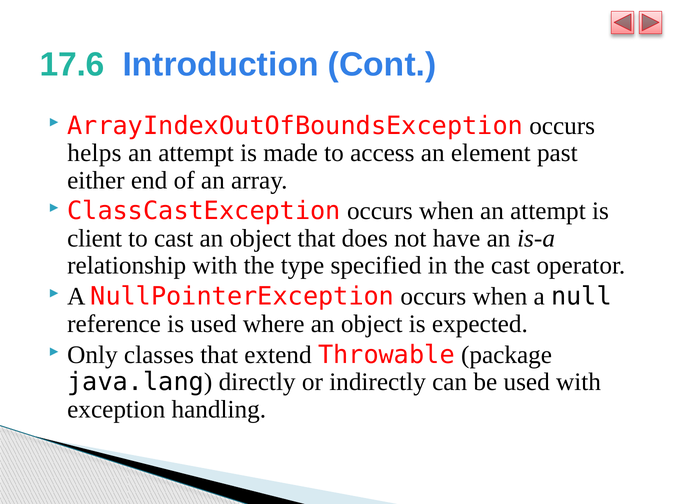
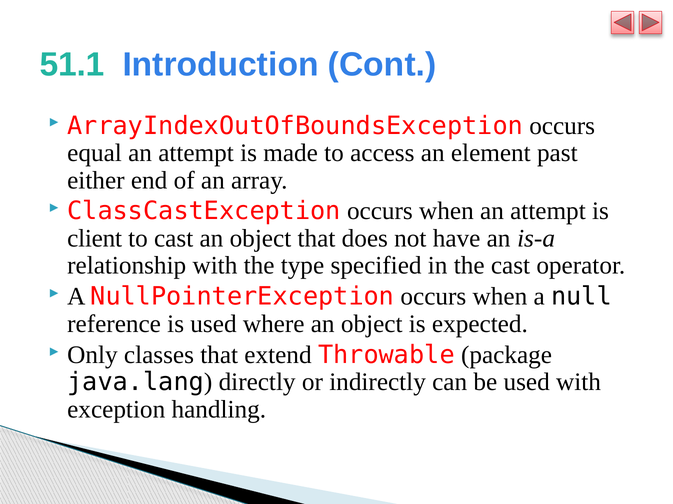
17.6: 17.6 -> 51.1 (72, 65)
helps: helps -> equal (95, 153)
